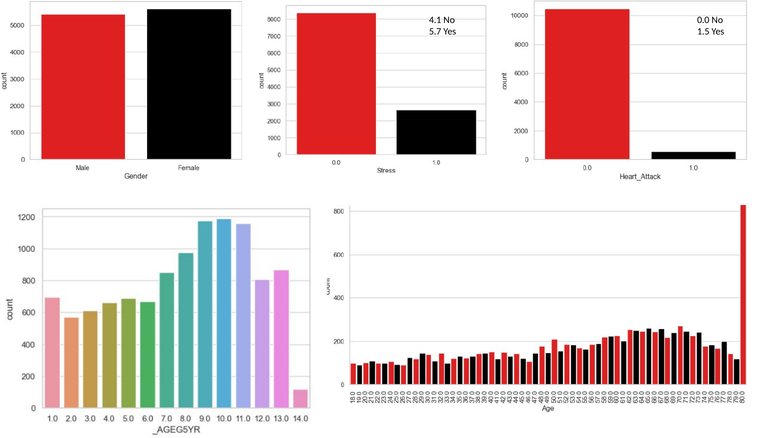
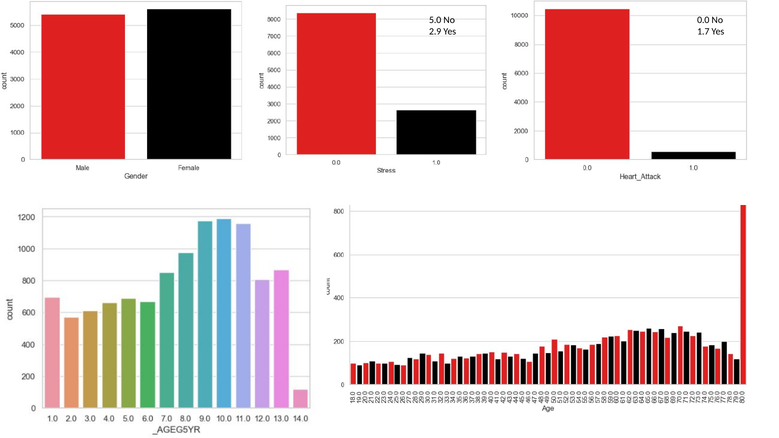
4.1: 4.1 -> 5.0 (435, 20)
5.7: 5.7 -> 2.9 (435, 32)
1.5: 1.5 -> 1.7 (703, 32)
